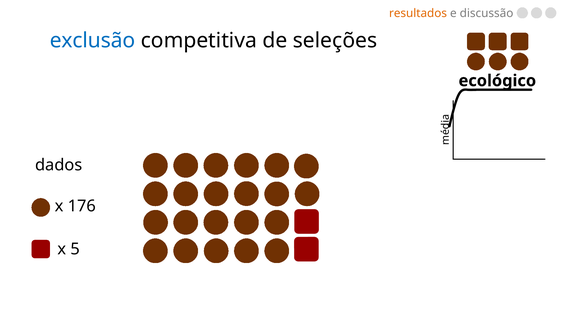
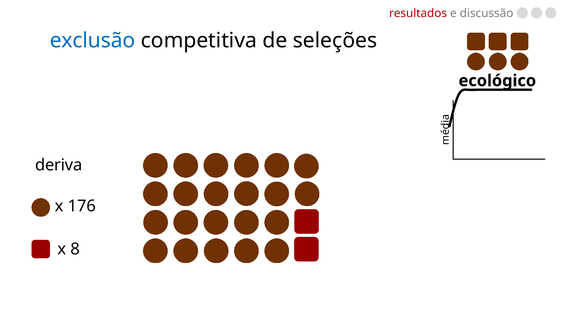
resultados colour: orange -> red (418, 13)
dados: dados -> deriva (59, 165)
5: 5 -> 8 (75, 249)
